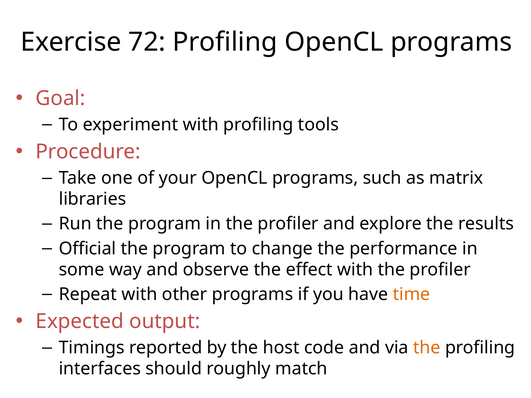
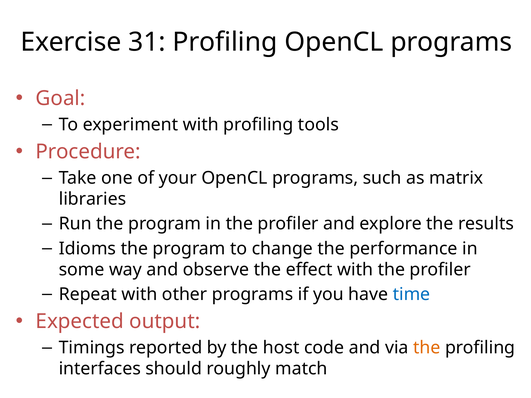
72: 72 -> 31 (147, 42)
Official: Official -> Idioms (87, 249)
time colour: orange -> blue (411, 294)
